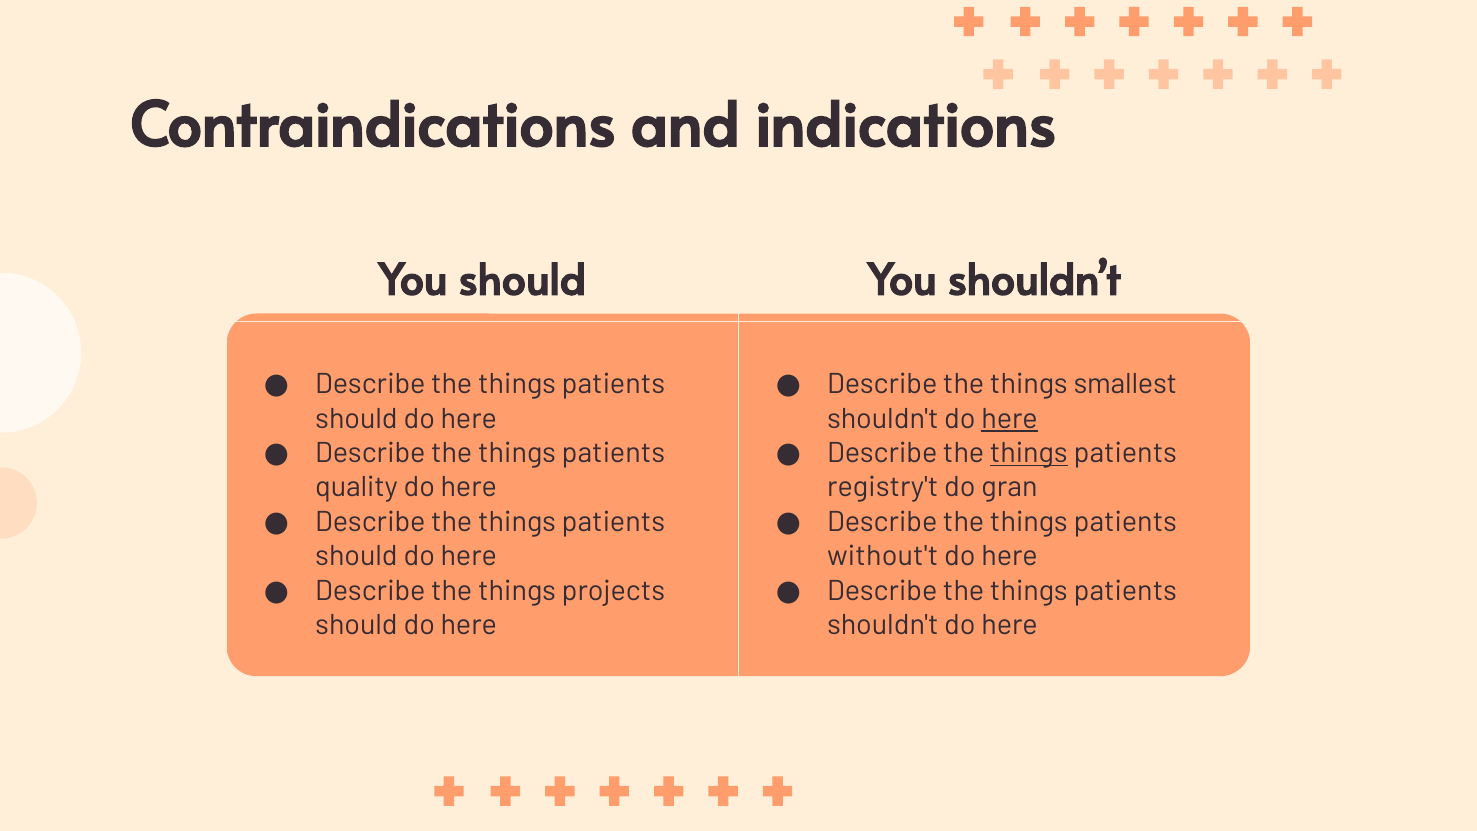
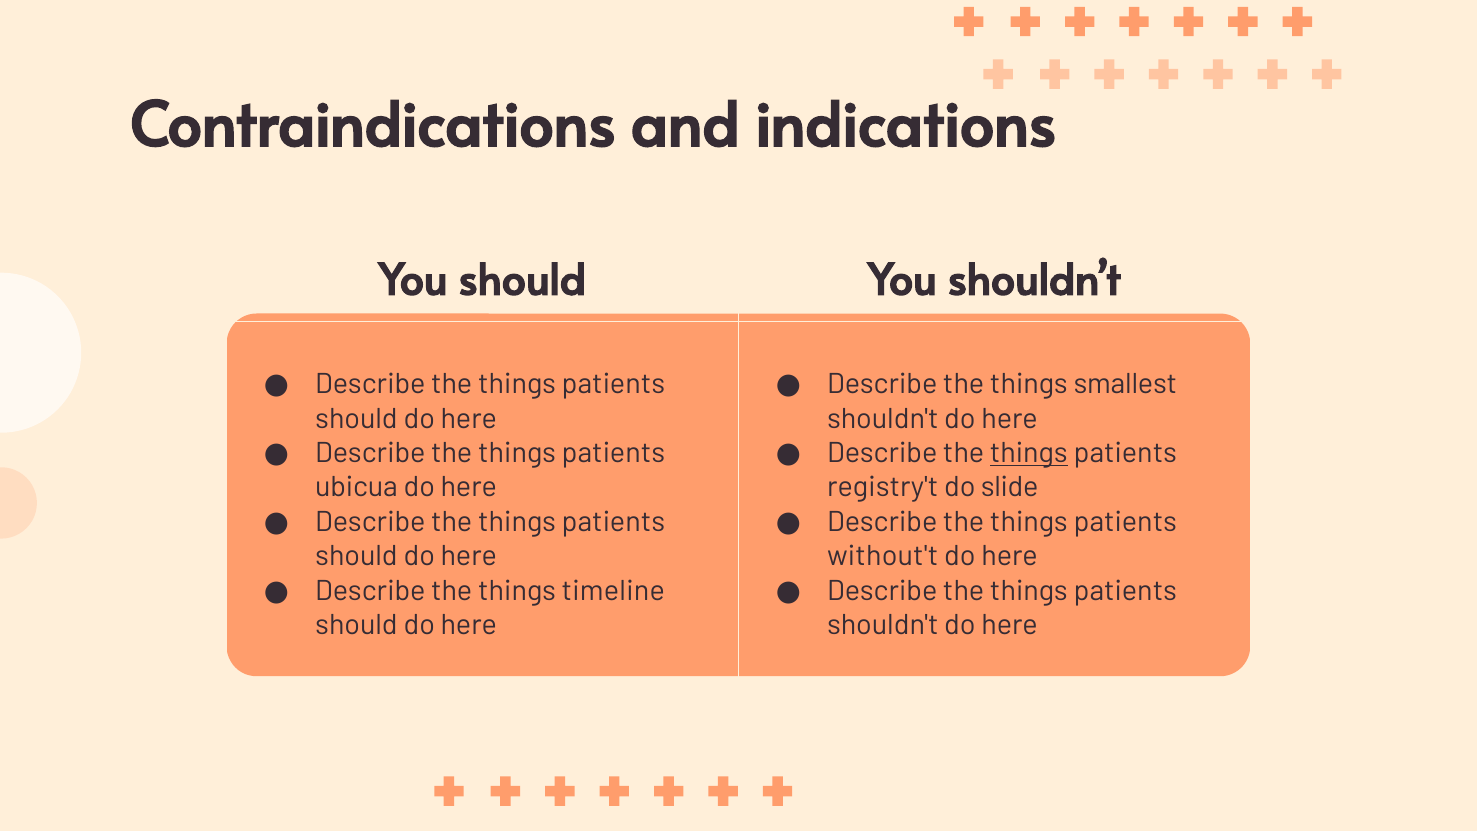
here underline: present -> none (1010, 418)
quality: quality -> ubicua (357, 487)
gran: gran -> slide (1010, 487)
projects: projects -> timeline (613, 591)
